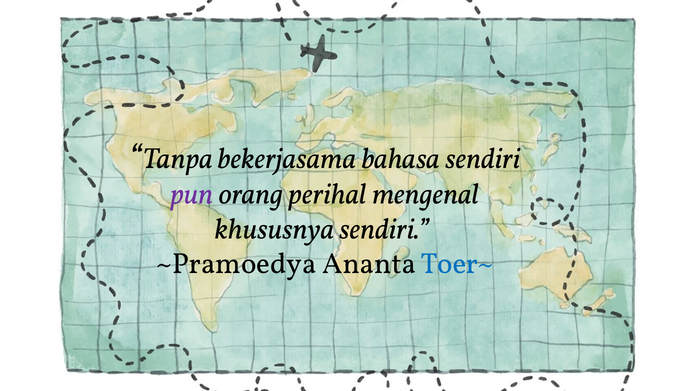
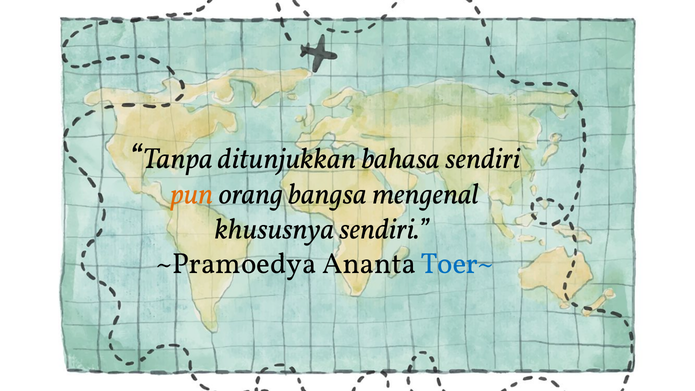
bekerjasama: bekerjasama -> ditunjukkan (287, 158)
pun colour: purple -> orange (192, 194)
perihal: perihal -> bangsa (328, 194)
